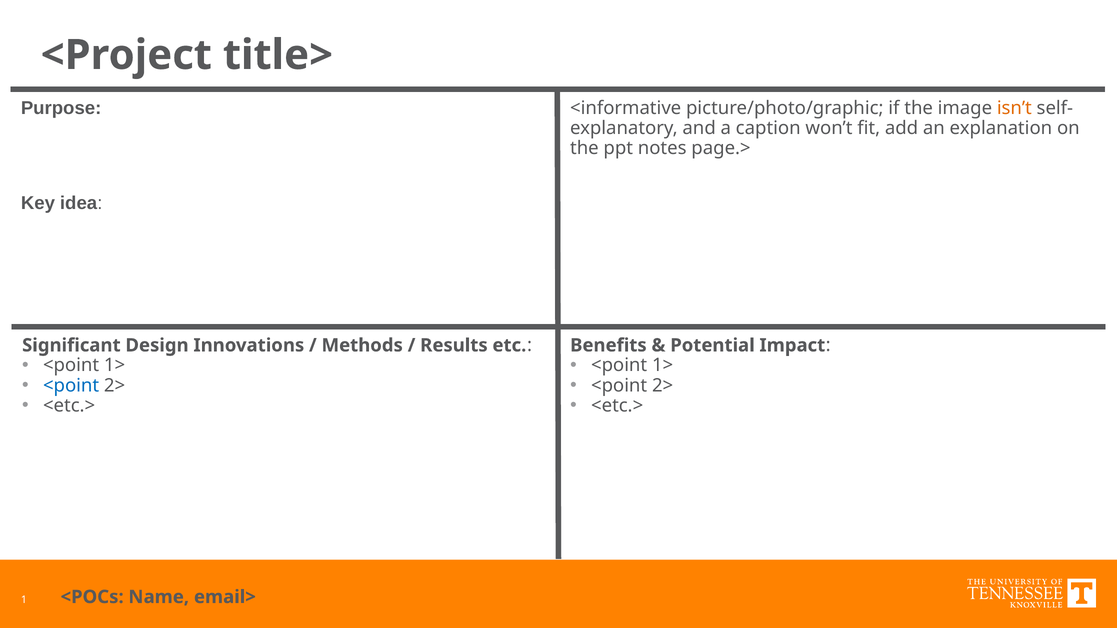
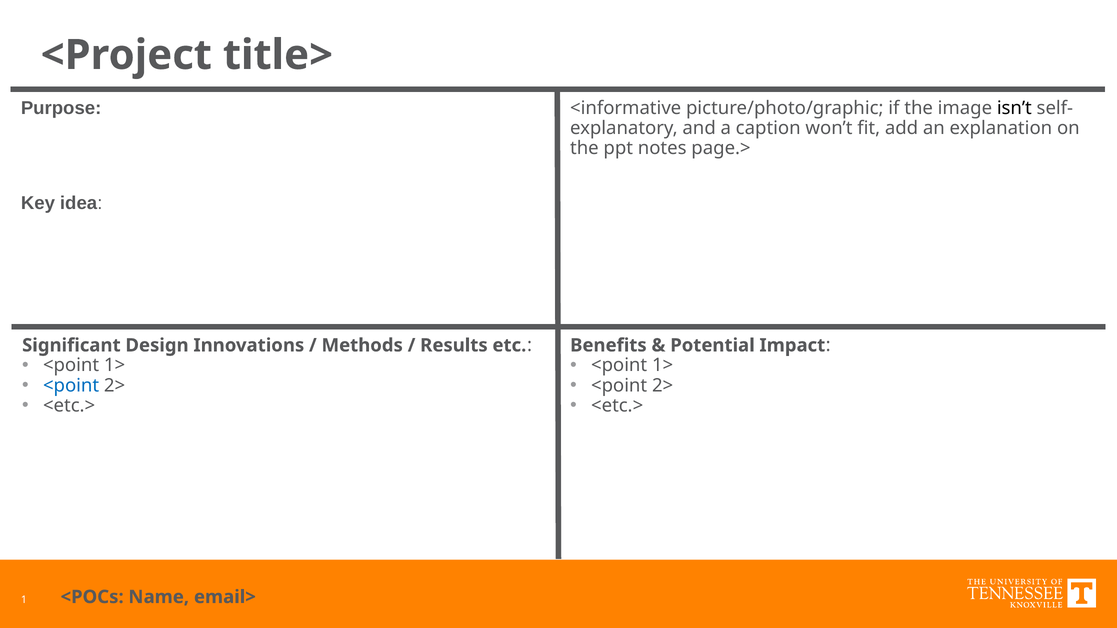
isn’t colour: orange -> black (1014, 108)
